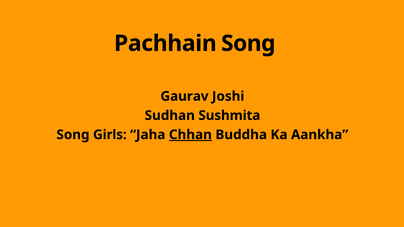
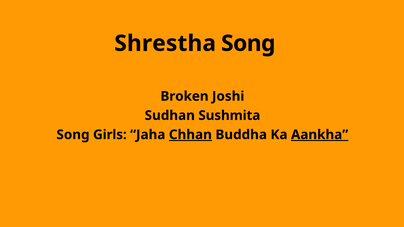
Pachhain: Pachhain -> Shrestha (165, 43)
Gaurav: Gaurav -> Broken (184, 96)
Aankha underline: none -> present (320, 135)
